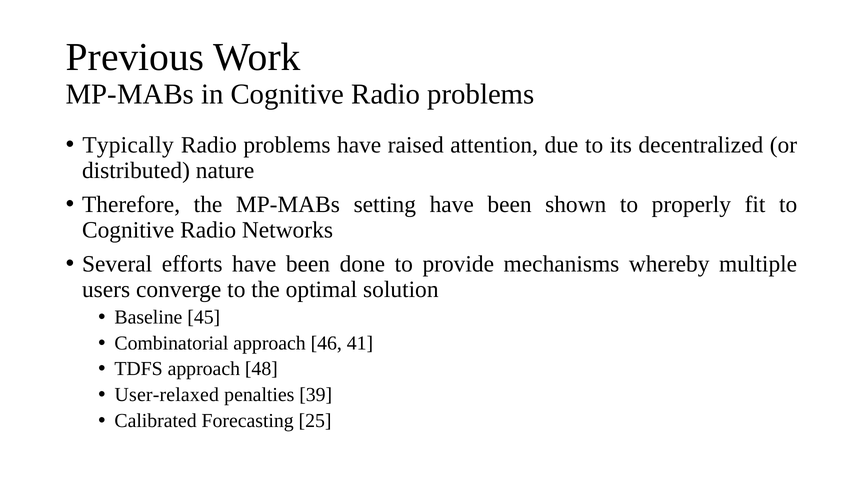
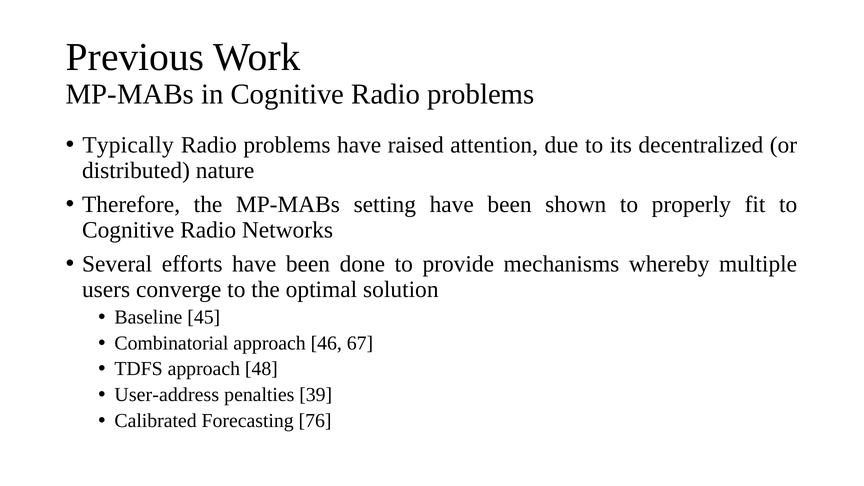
41: 41 -> 67 (360, 343)
User-relaxed: User-relaxed -> User-address (167, 395)
25: 25 -> 76 (315, 421)
